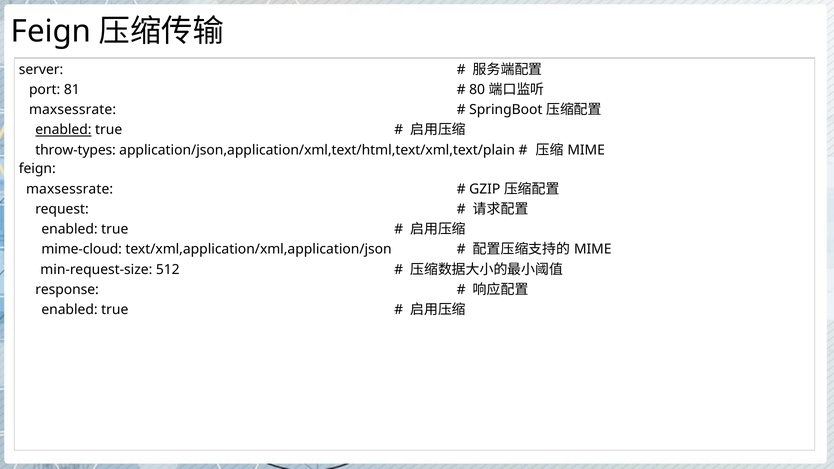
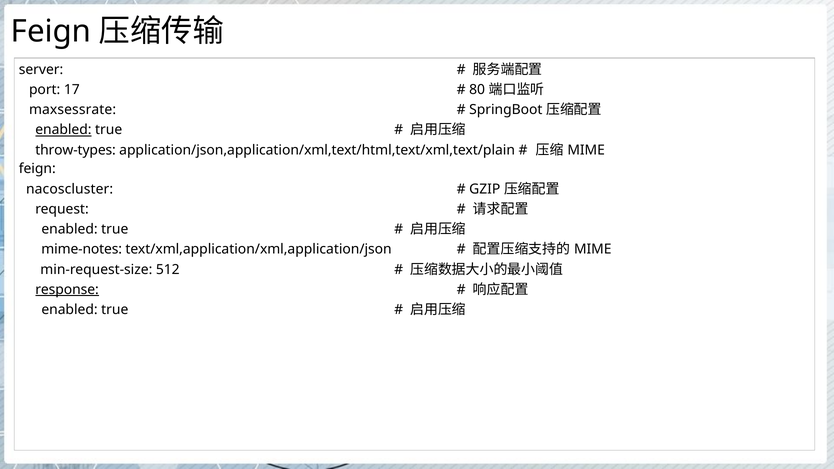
81: 81 -> 17 (72, 90)
maxsessrate: maxsessrate -> nacoscluster (70, 189)
mime-cloud: mime-cloud -> mime-notes (82, 249)
response underline: none -> present (67, 290)
